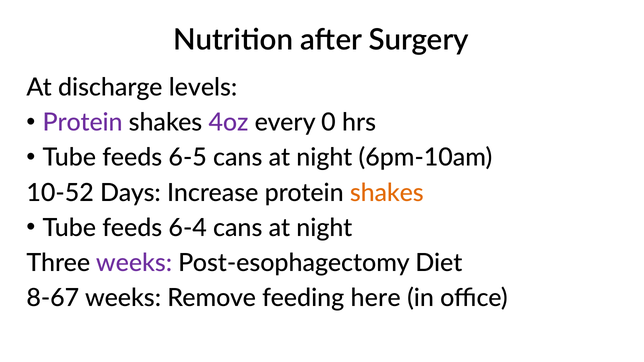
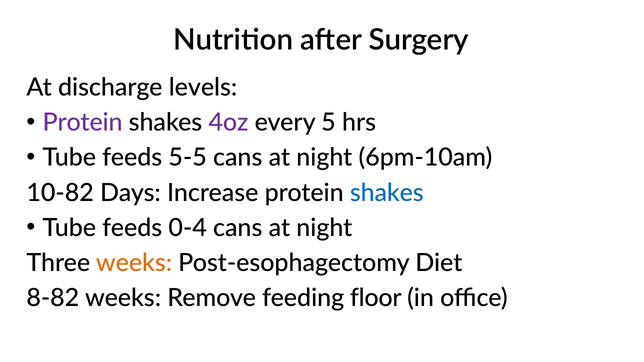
0: 0 -> 5 (328, 123)
6-5: 6-5 -> 5-5 (188, 158)
10-52: 10-52 -> 10-82 (60, 193)
shakes colour: orange -> blue (387, 193)
6-4: 6-4 -> 0-4 (188, 228)
weeks colour: purple -> orange (134, 263)
8-67: 8-67 -> 8-82 (53, 298)
here: here -> floor (376, 298)
